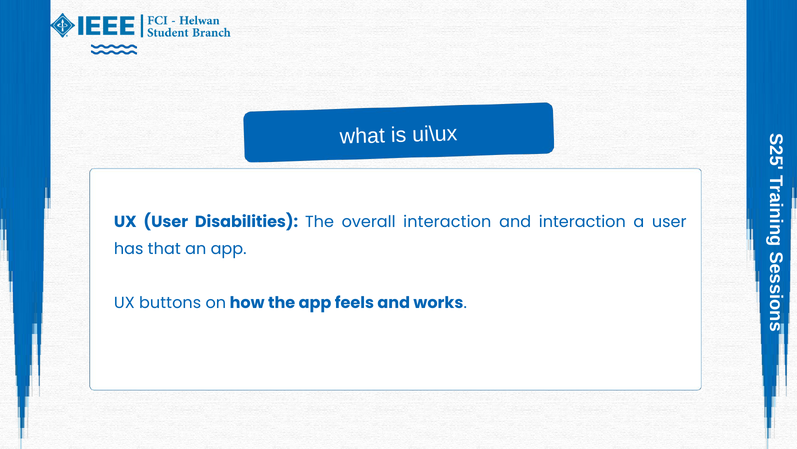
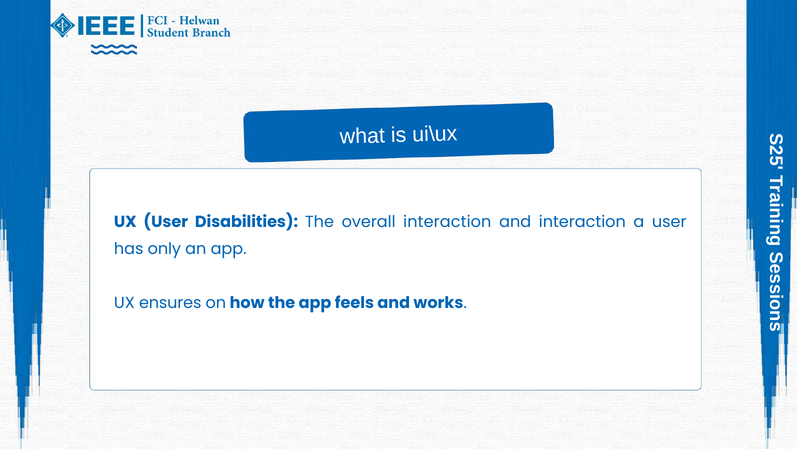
that: that -> only (164, 249)
buttons: buttons -> ensures (170, 302)
